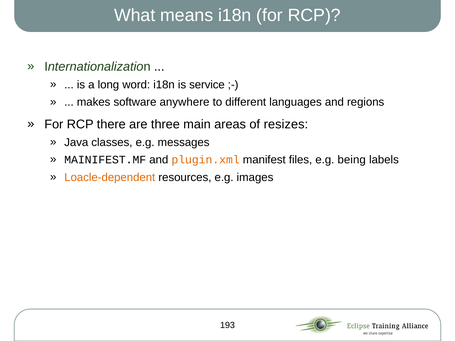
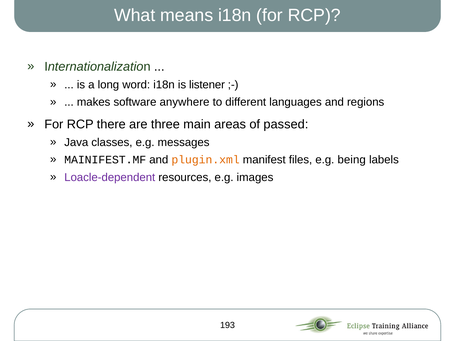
service: service -> listener (207, 85)
resizes: resizes -> passed (286, 124)
Loacle-dependent colour: orange -> purple (110, 177)
